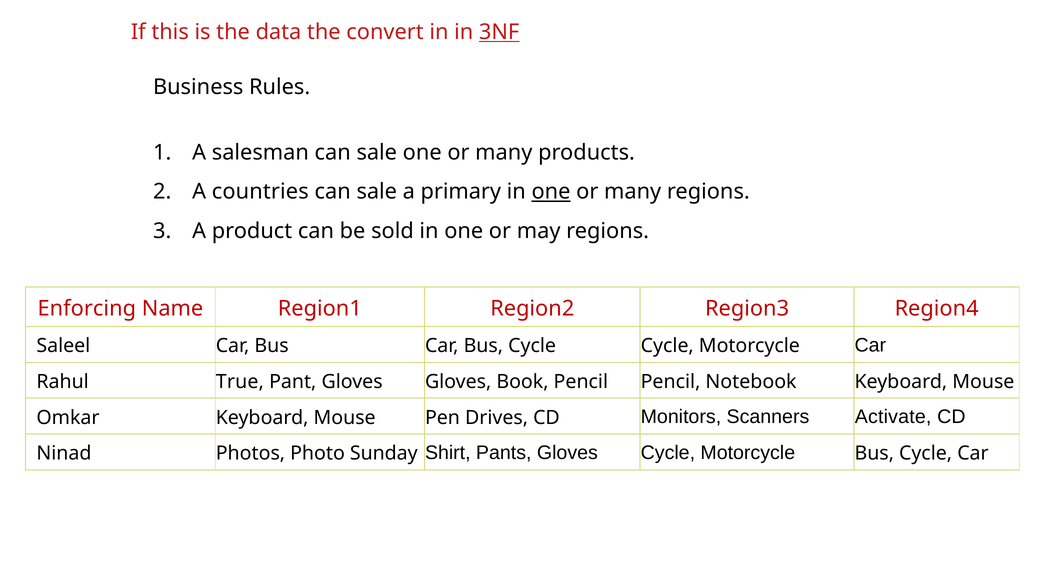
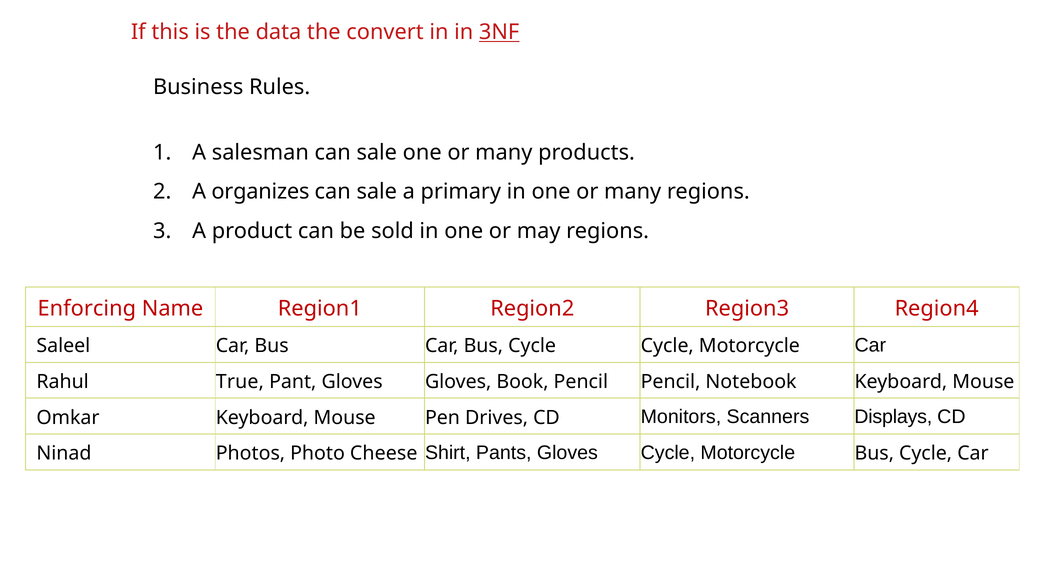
countries: countries -> organizes (260, 192)
one underline: present -> none (551, 192)
Activate: Activate -> Displays (893, 417)
Sunday: Sunday -> Cheese (384, 453)
